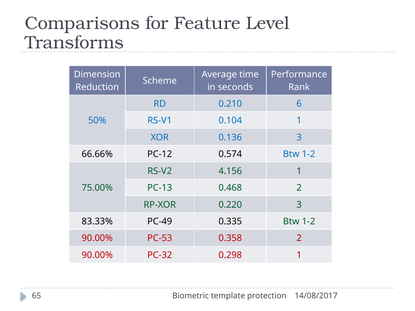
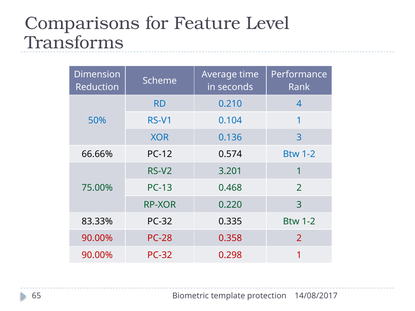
6: 6 -> 4 (299, 104)
4.156: 4.156 -> 3.201 (230, 171)
83.33% PC-49: PC-49 -> PC-32 (160, 222)
PC-53: PC-53 -> PC-28 (160, 238)
